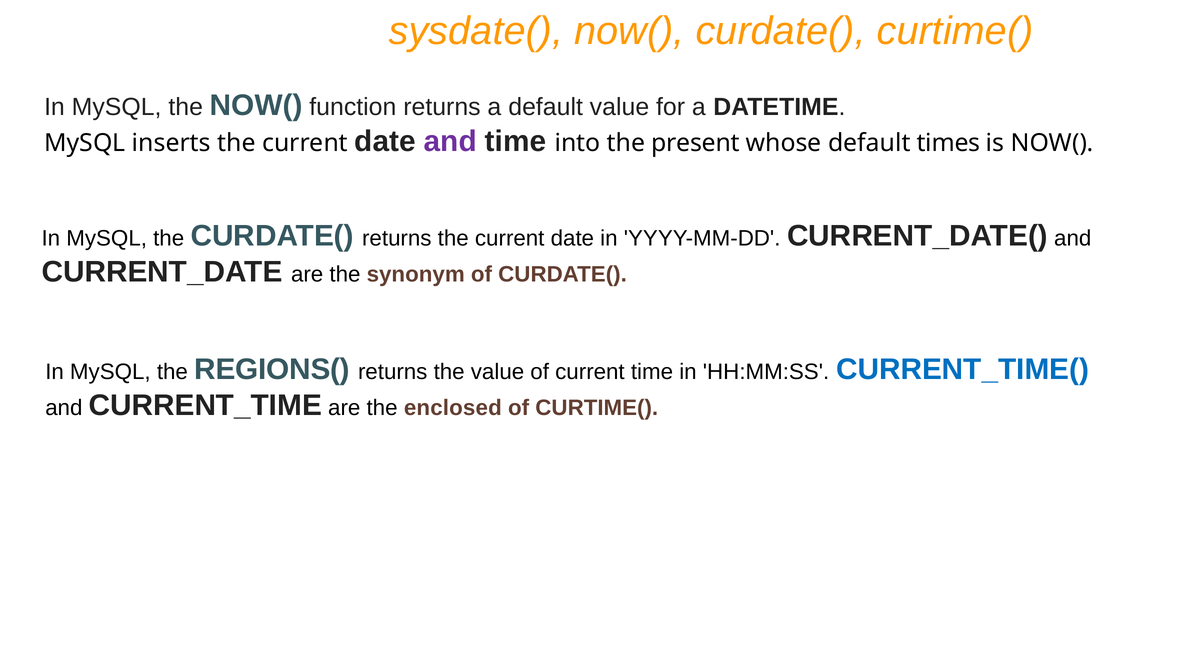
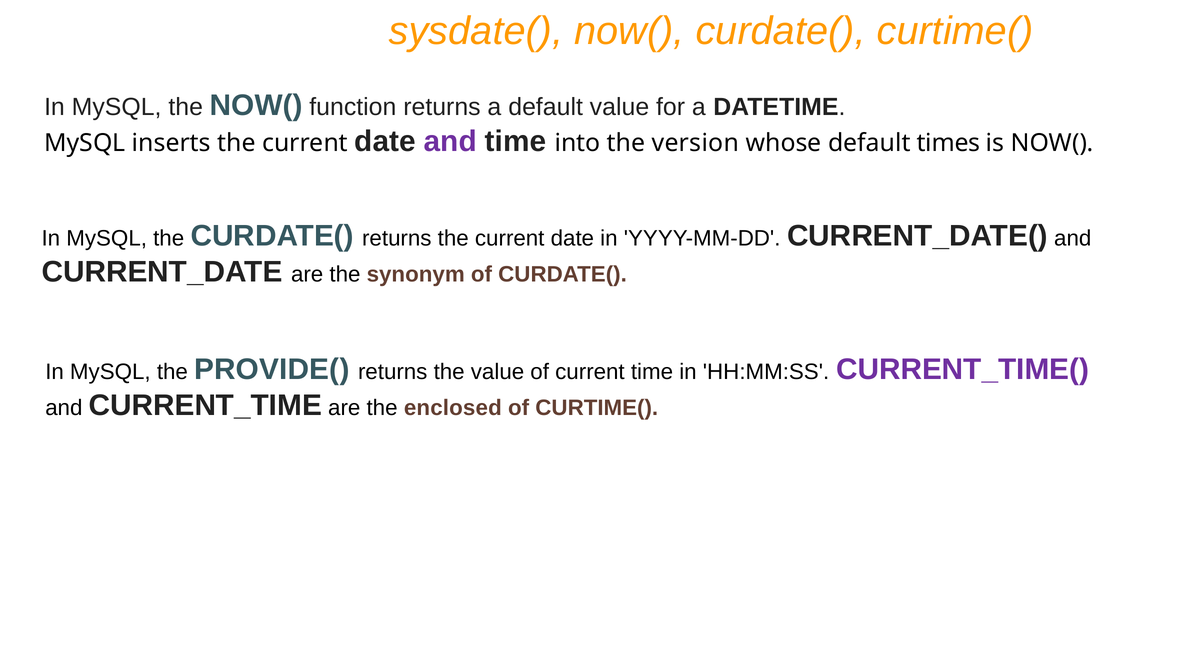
present: present -> version (695, 143)
REGIONS(: REGIONS( -> PROVIDE( (272, 370)
CURRENT_TIME( colour: blue -> purple (963, 370)
